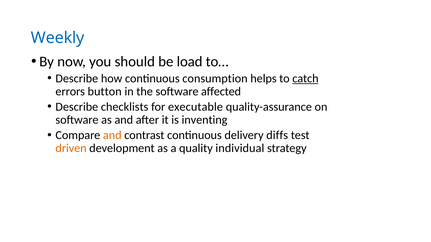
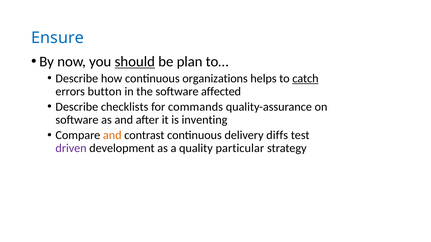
Weekly: Weekly -> Ensure (58, 38)
should underline: none -> present (135, 62)
load: load -> plan (190, 62)
consumption: consumption -> organizations (215, 79)
executable: executable -> commands (195, 107)
driven colour: orange -> purple (71, 149)
individual: individual -> particular (240, 149)
